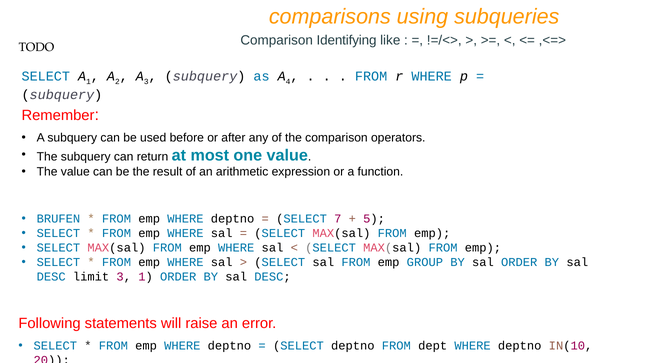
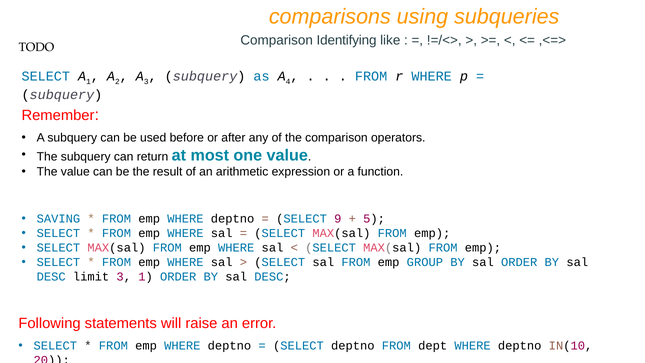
BRUFEN: BRUFEN -> SAVING (58, 219)
7: 7 -> 9 (338, 219)
